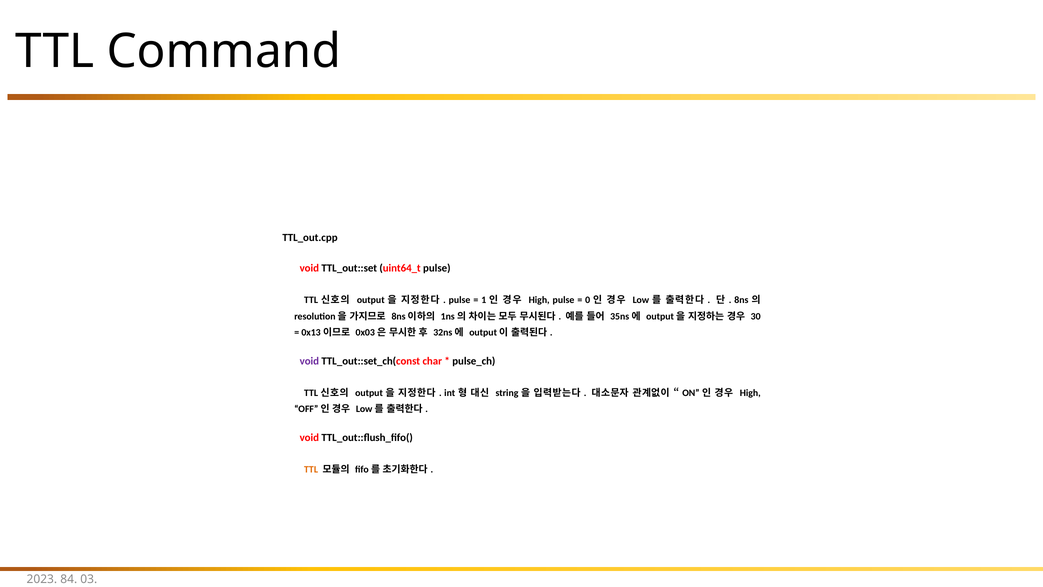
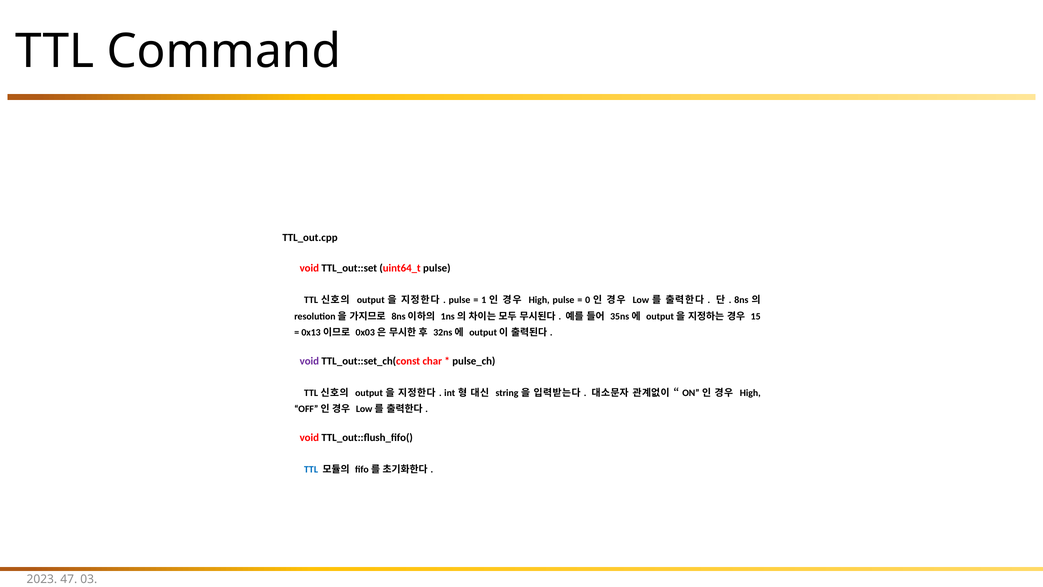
30: 30 -> 15 (756, 316)
TTL colour: orange -> blue (311, 469)
84: 84 -> 47 (69, 579)
